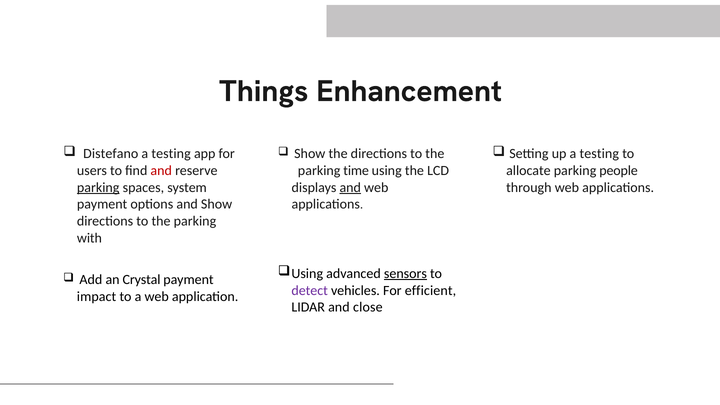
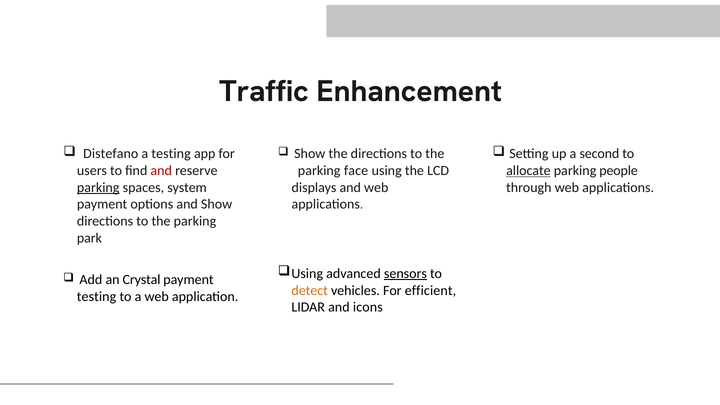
Things: Things -> Traffic (264, 91)
up a testing: testing -> second (599, 154)
time: time -> face (356, 171)
allocate underline: none -> present (528, 171)
and underline: present -> none (350, 187)
with: with -> park (89, 238)
detect colour: purple -> orange (310, 290)
impact: impact -> testing (97, 297)
close: close -> icons (368, 307)
